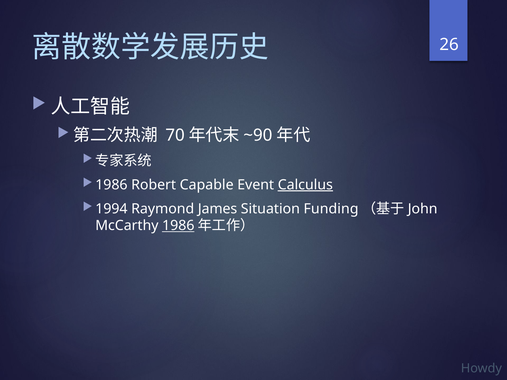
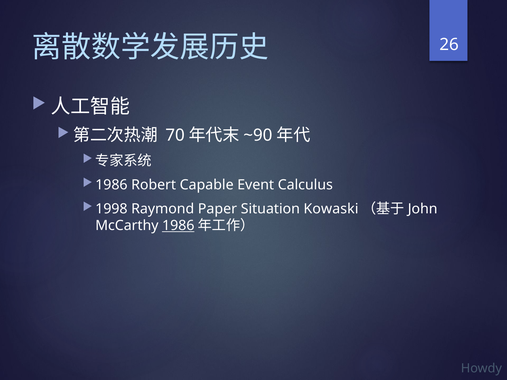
Calculus underline: present -> none (305, 185)
1994: 1994 -> 1998 (111, 209)
James: James -> Paper (217, 209)
Funding: Funding -> Kowaski (331, 209)
